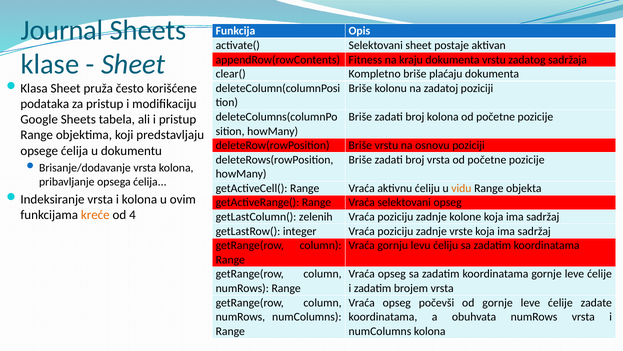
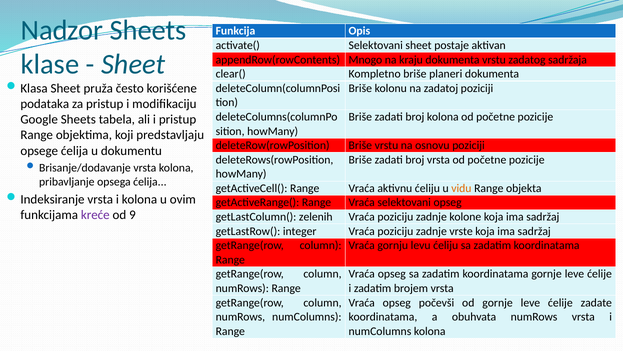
Journal: Journal -> Nadzor (62, 30)
Fitness: Fitness -> Mnogo (365, 60)
plaćaju: plaćaju -> planeri (446, 74)
kreće colour: orange -> purple (95, 215)
4: 4 -> 9 (132, 215)
